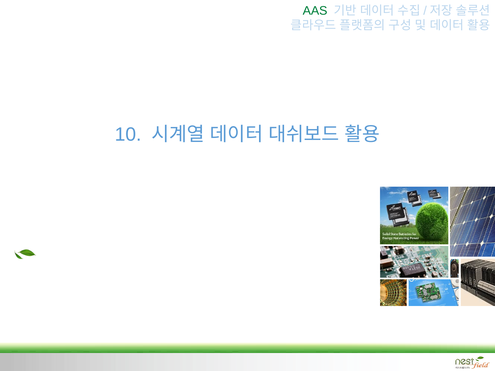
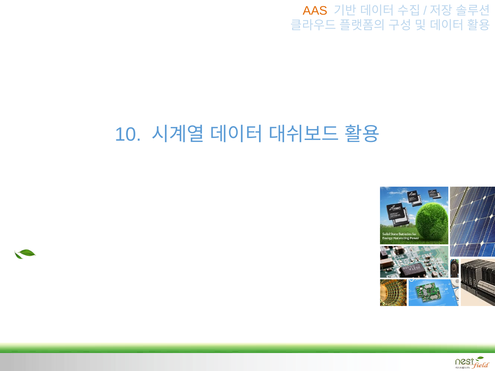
AAS colour: green -> orange (315, 11)
